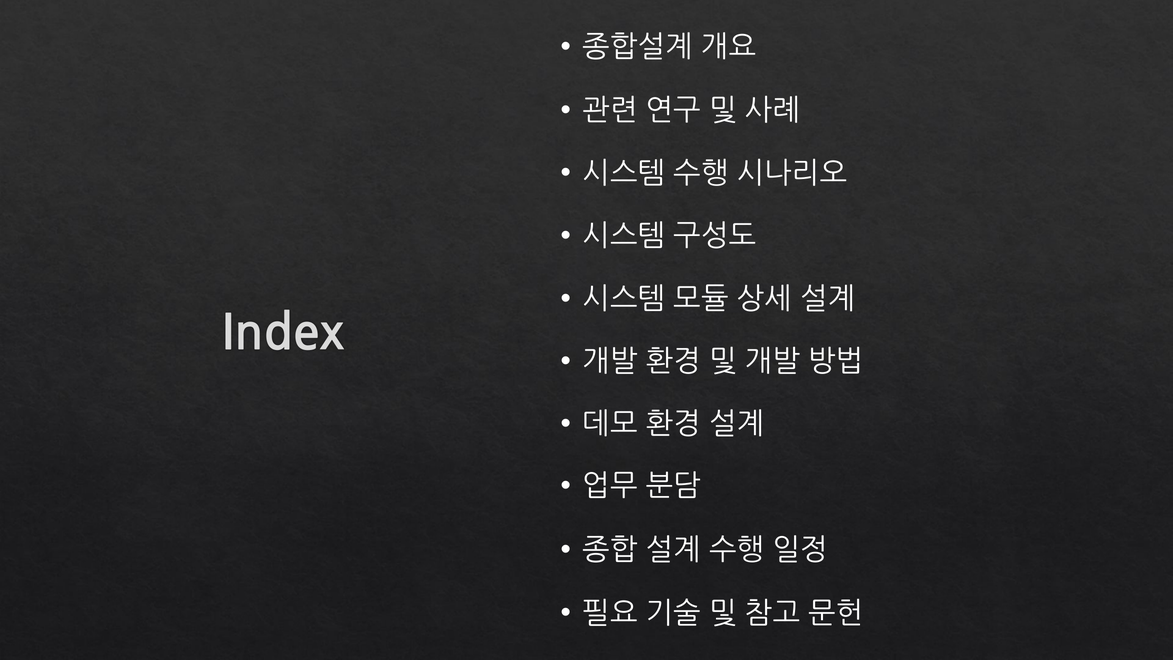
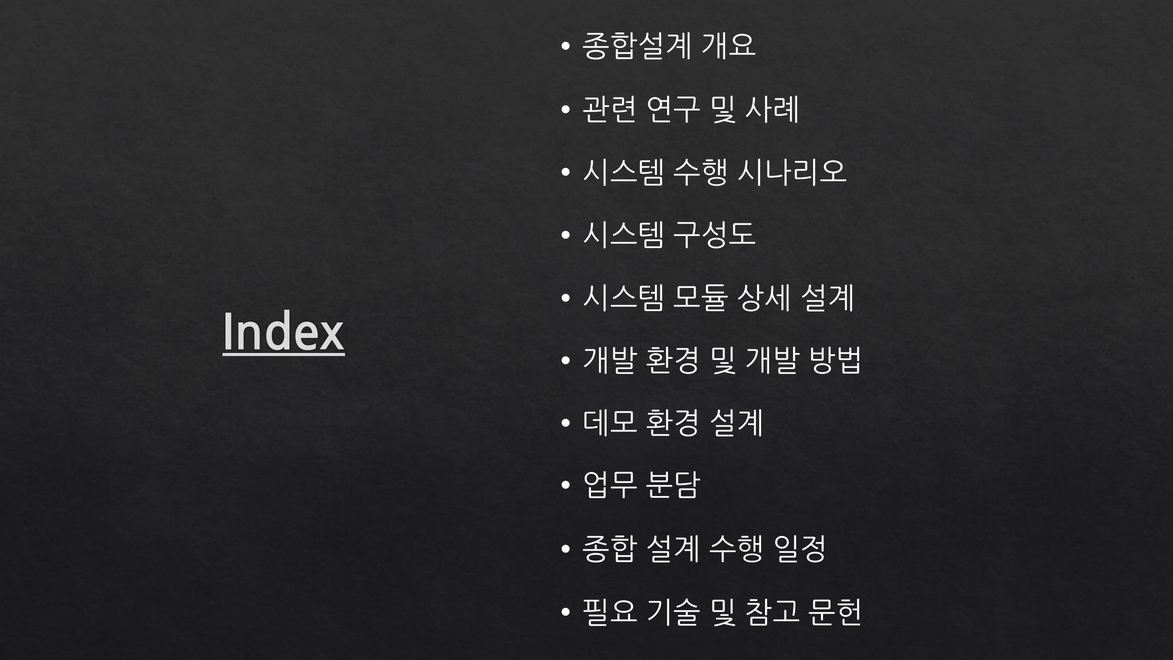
Index underline: none -> present (284, 333)
